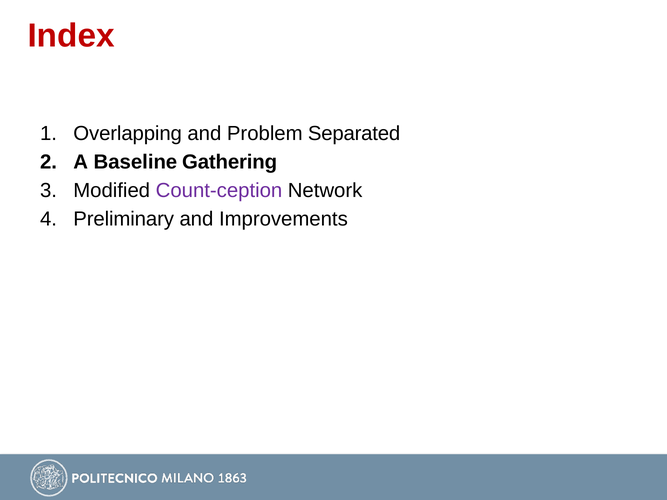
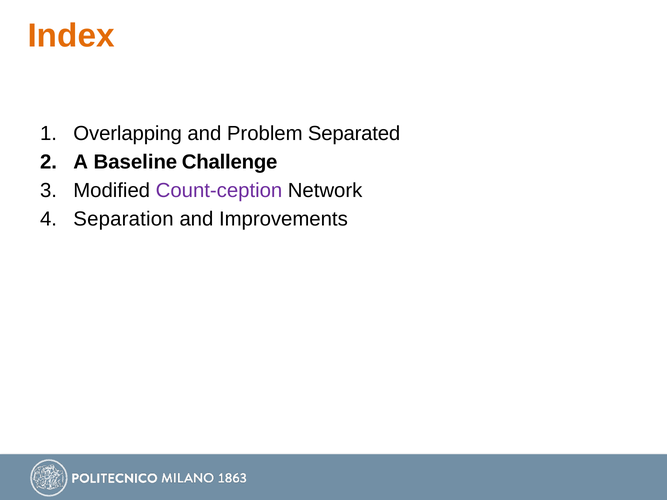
Index colour: red -> orange (71, 36)
Gathering: Gathering -> Challenge (230, 162)
Preliminary: Preliminary -> Separation (124, 219)
